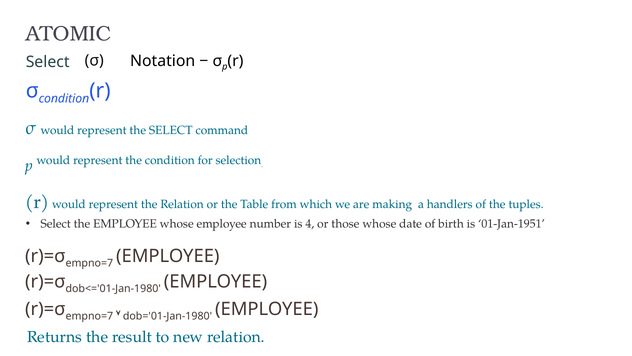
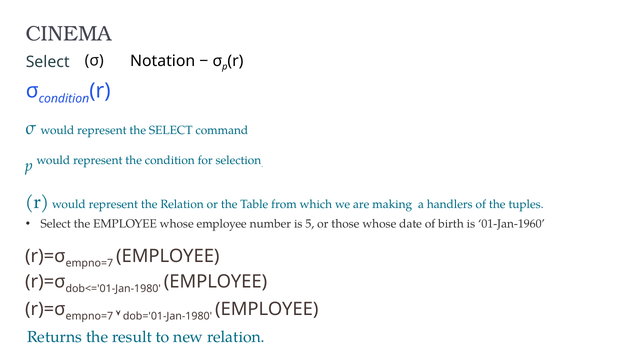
ATOMIC: ATOMIC -> CINEMA (69, 34)
4: 4 -> 5 (310, 224)
01-Jan-1951: 01-Jan-1951 -> 01-Jan-1960 (512, 224)
